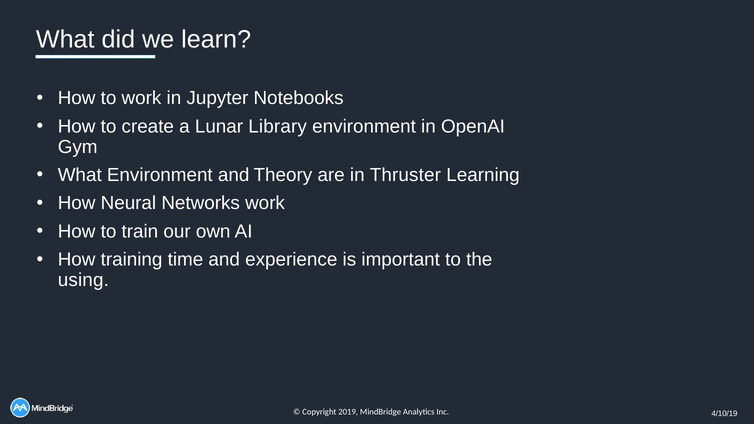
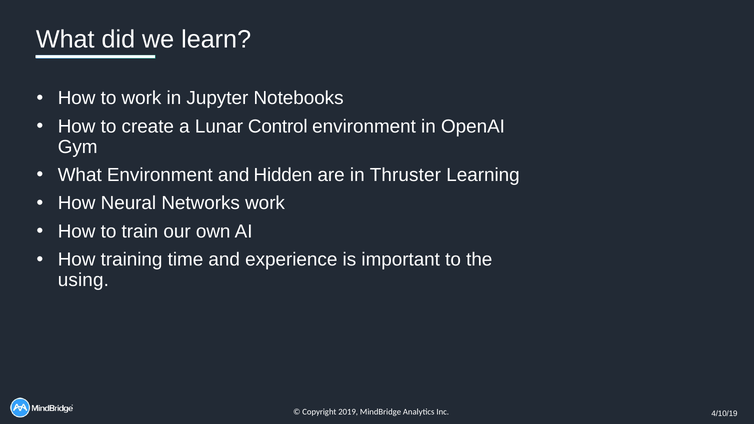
Library: Library -> Control (278, 127)
Theory: Theory -> Hidden (283, 175)
